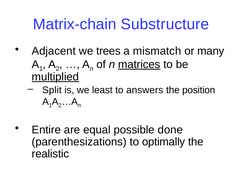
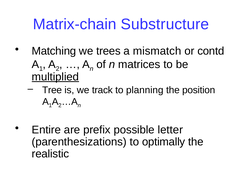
Adjacent: Adjacent -> Matching (54, 51)
many: many -> contd (211, 51)
matrices underline: present -> none (139, 65)
Split: Split -> Tree (52, 90)
least: least -> track (102, 90)
answers: answers -> planning (145, 90)
equal: equal -> prefix (97, 130)
done: done -> letter (170, 130)
